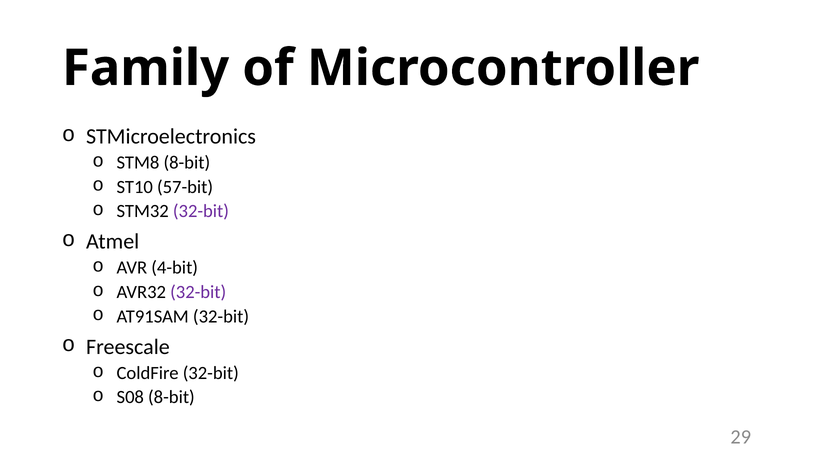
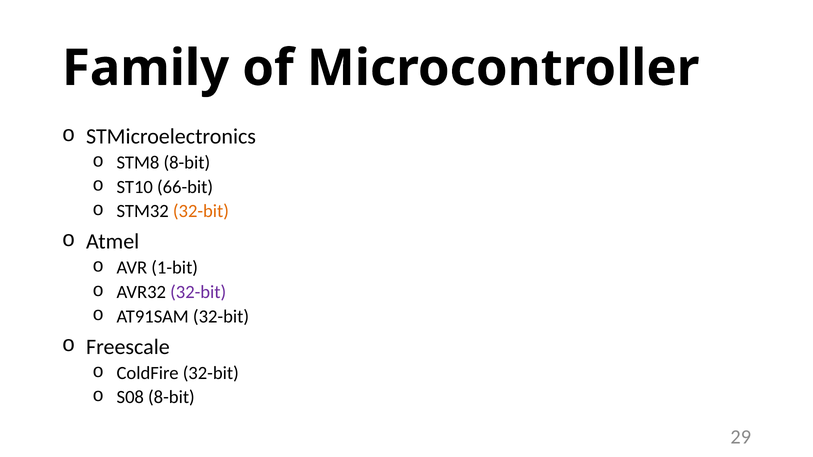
57-bit: 57-bit -> 66-bit (185, 187)
32-bit colour: purple -> orange (201, 211)
4-bit: 4-bit -> 1-bit (175, 268)
